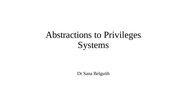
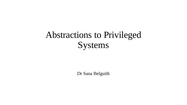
Privileges: Privileges -> Privileged (122, 35)
